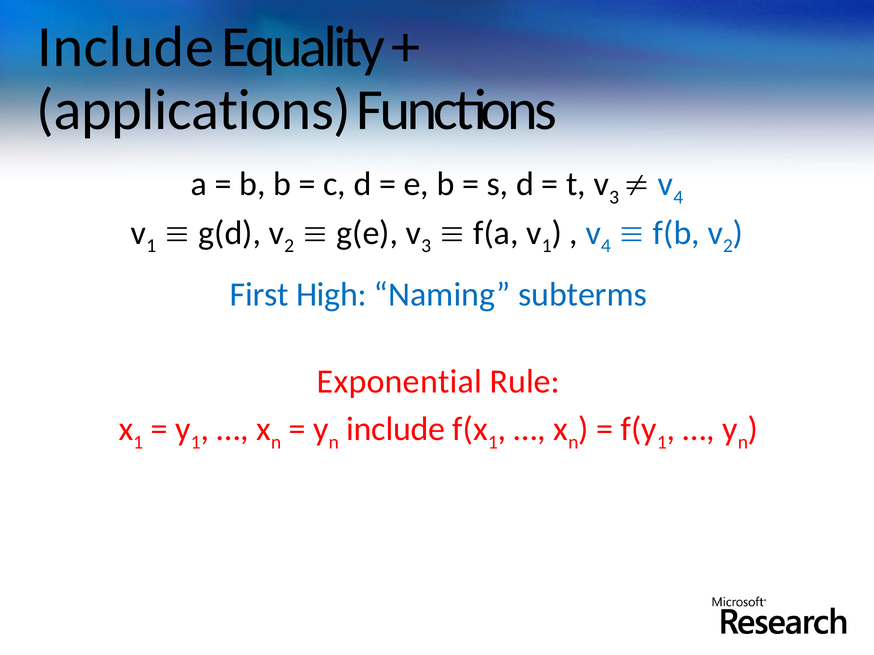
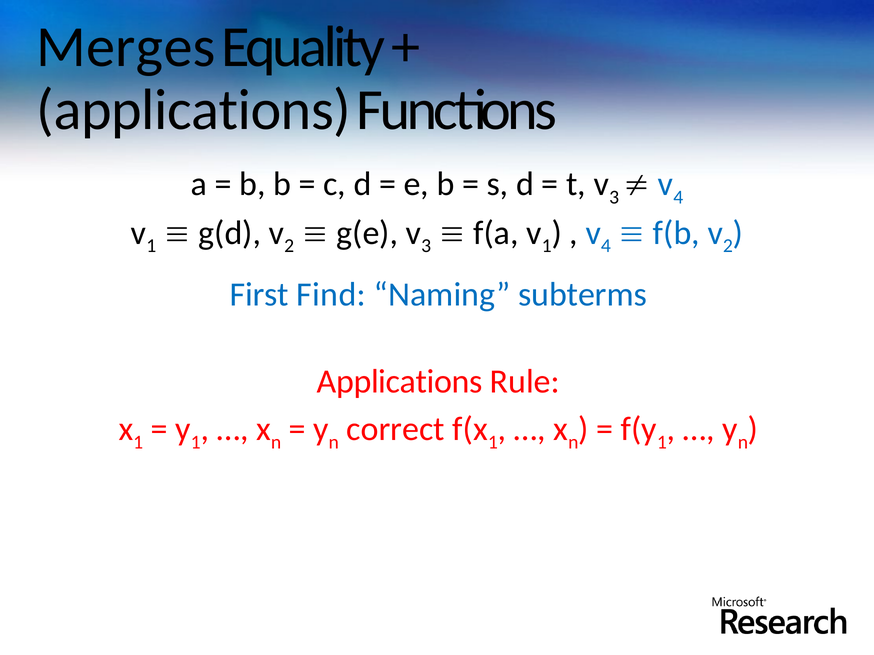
Include: Include -> Merges (126, 47)
High: High -> Find (331, 295)
Exponential: Exponential -> Applications (400, 382)
include: include -> correct (396, 429)
